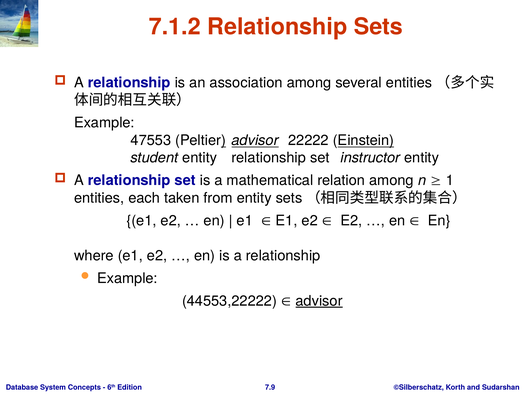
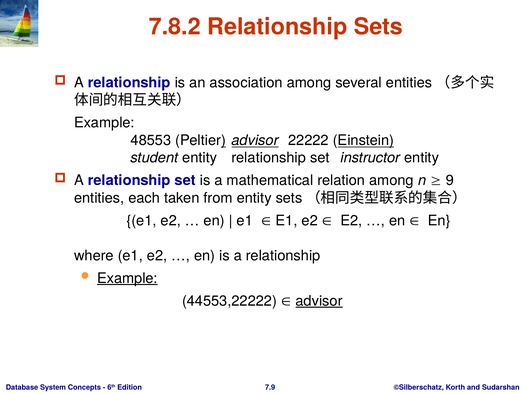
7.1.2: 7.1.2 -> 7.8.2 (175, 27)
47553: 47553 -> 48553 (151, 140)
1: 1 -> 9 (450, 180)
Example underline: none -> present (127, 278)
